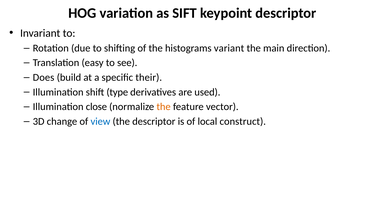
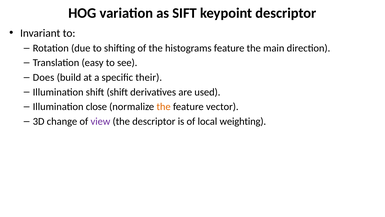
histograms variant: variant -> feature (229, 48)
shift type: type -> shift (117, 92)
view colour: blue -> purple (100, 121)
construct: construct -> weighting (243, 121)
